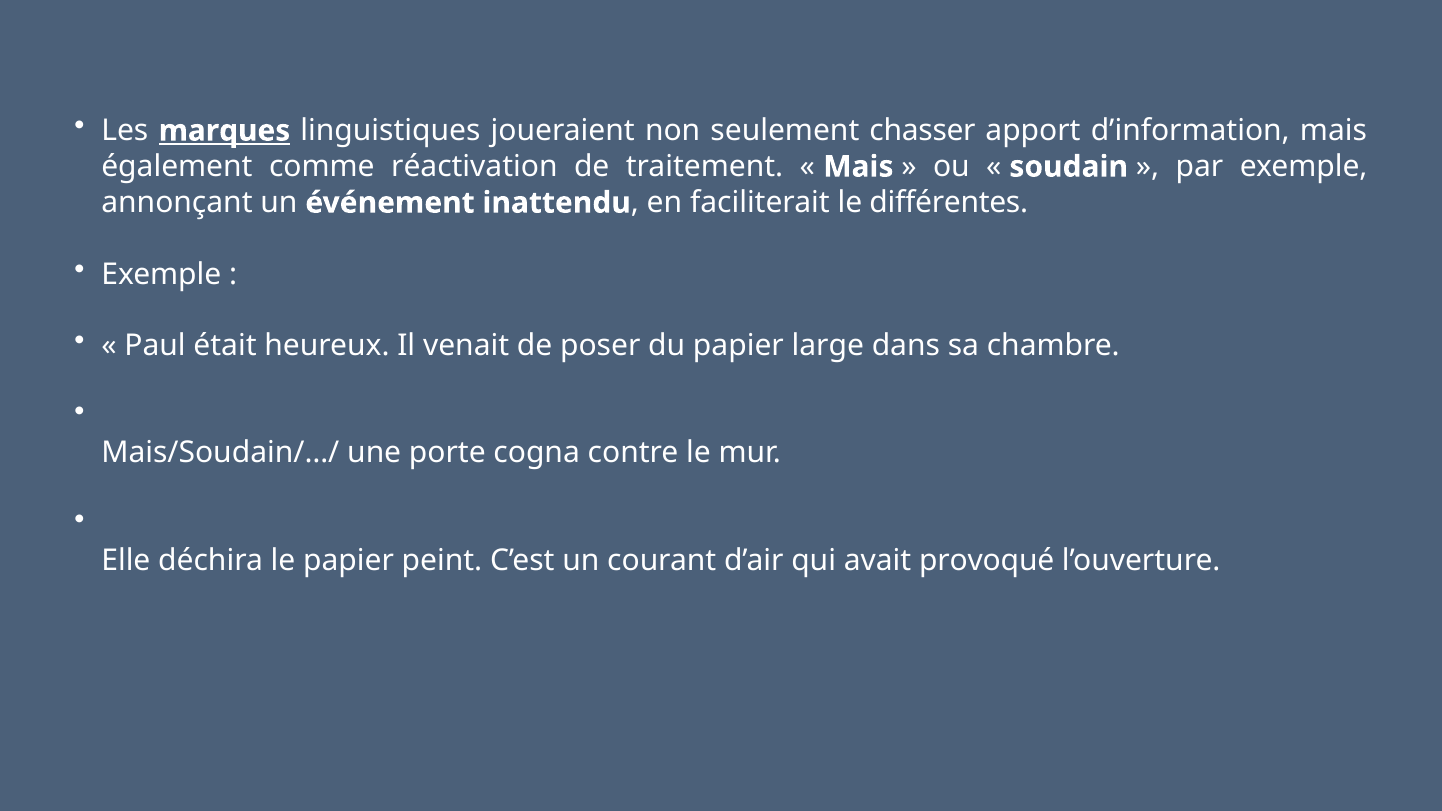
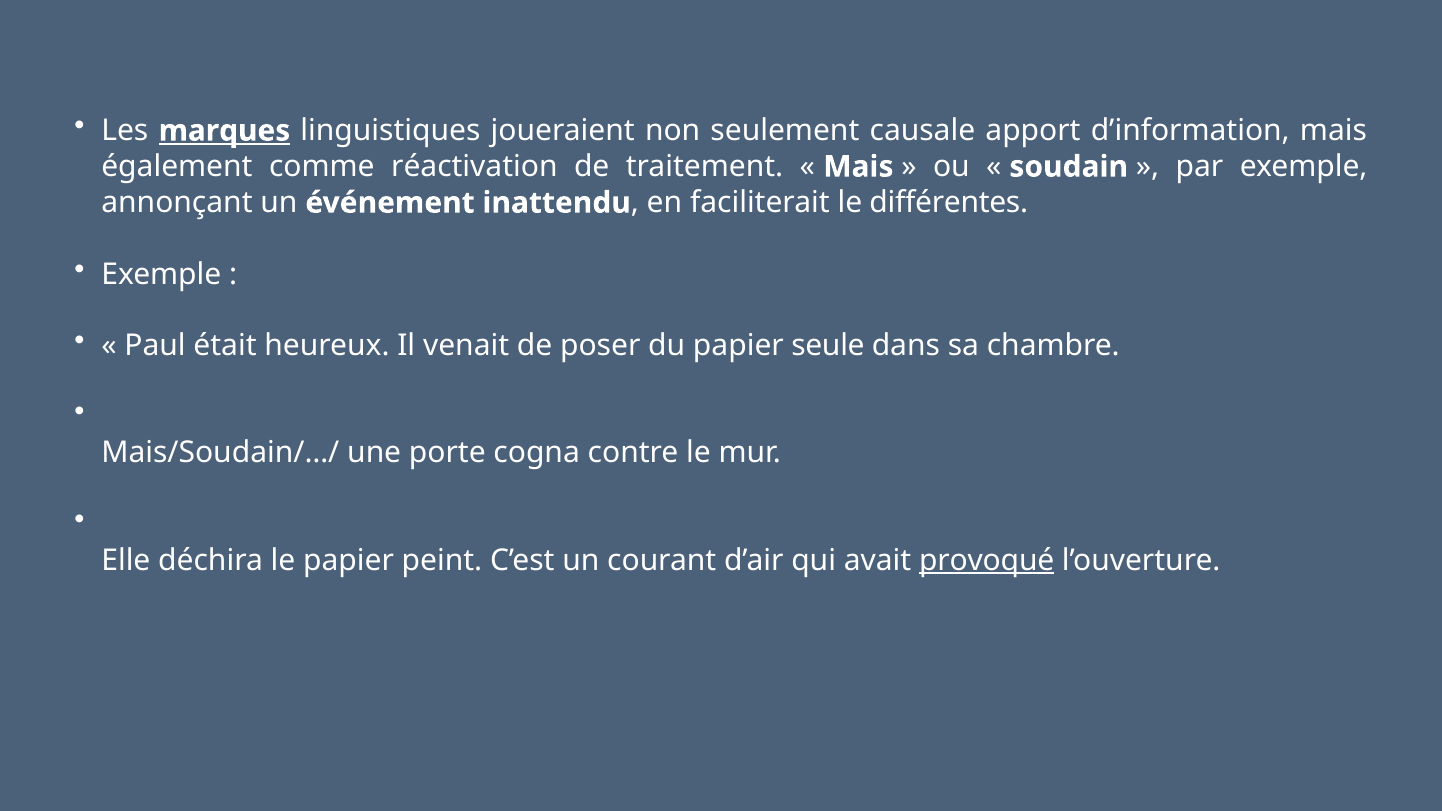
chasser: chasser -> causale (922, 131)
large: large -> seule (828, 346)
provoqué underline: none -> present (987, 560)
